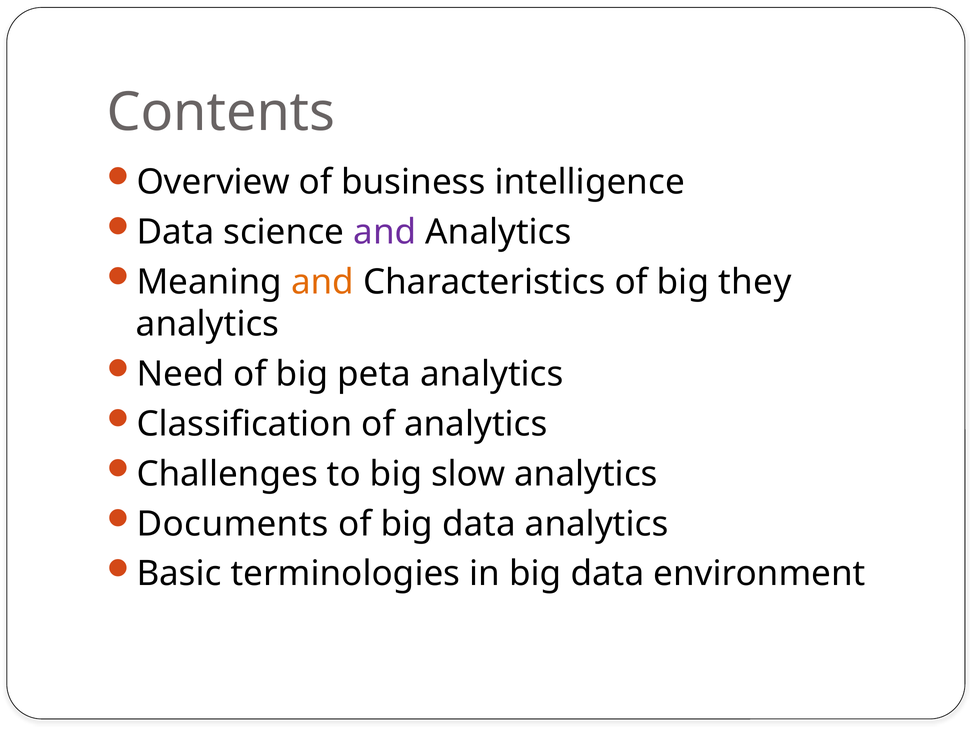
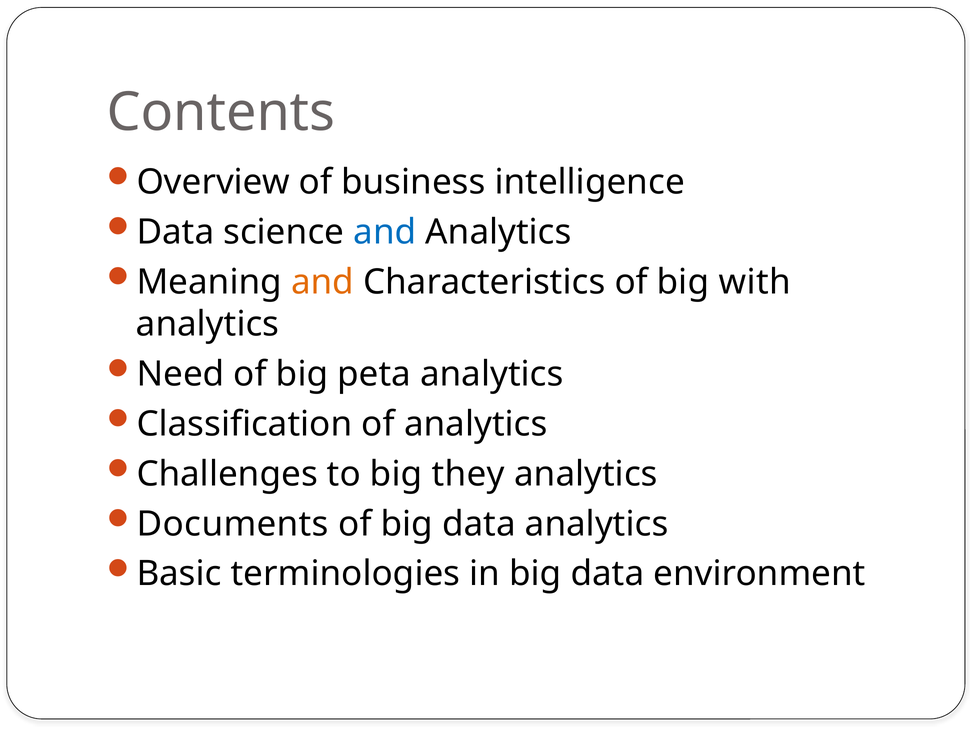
and colour: purple -> blue (385, 232)
they: they -> with (755, 282)
slow: slow -> they (468, 474)
